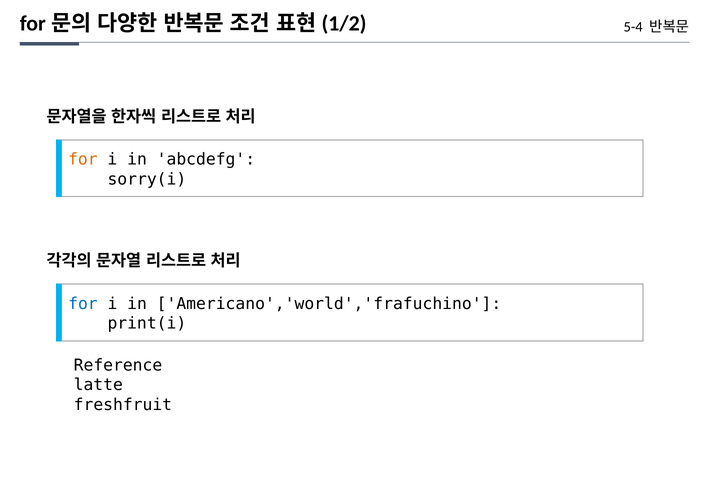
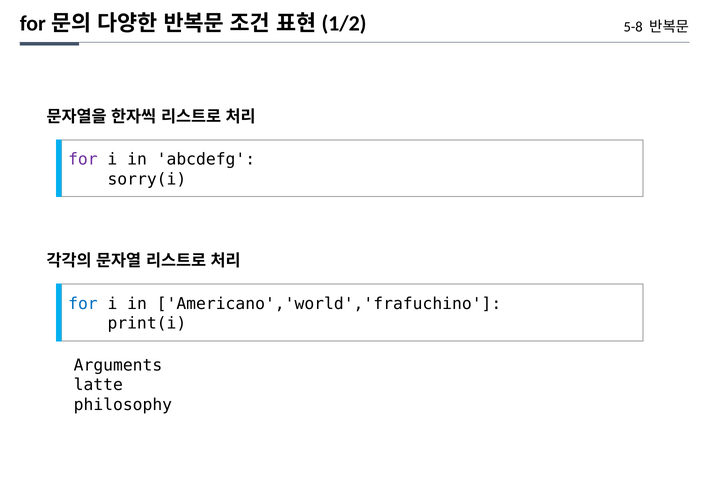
5-4: 5-4 -> 5-8 (633, 27)
for colour: orange -> purple (83, 160)
Reference: Reference -> Arguments (118, 365)
freshfruit: freshfruit -> philosophy (123, 404)
